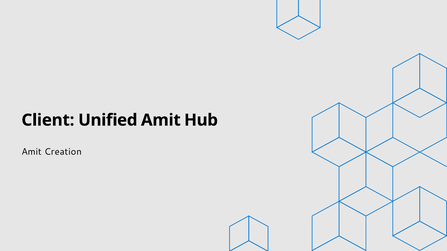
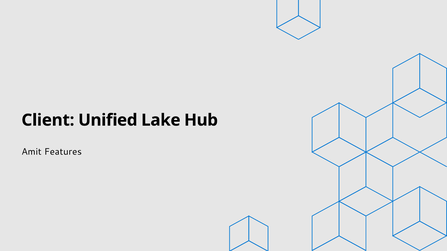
Unified Amit: Amit -> Lake (161, 120)
Creation: Creation -> Features (63, 152)
